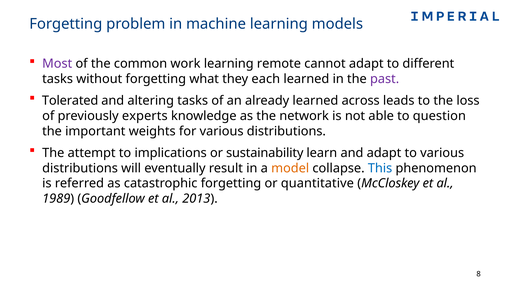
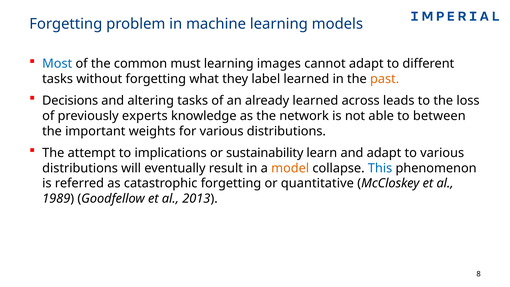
Most colour: purple -> blue (57, 64)
work: work -> must (186, 64)
remote: remote -> images (279, 64)
each: each -> label (266, 79)
past colour: purple -> orange (385, 79)
Tolerated: Tolerated -> Decisions (70, 100)
question: question -> between (439, 116)
